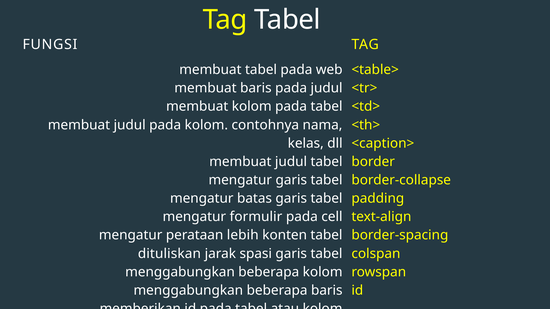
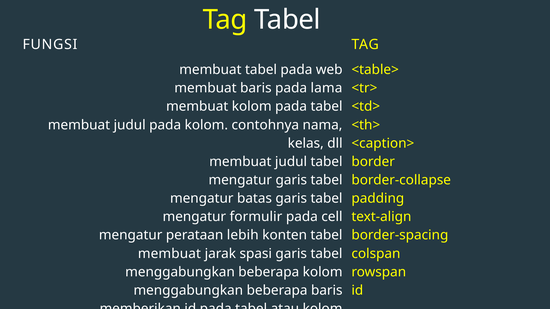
pada judul: judul -> lama (326, 88)
dituliskan: dituliskan -> membuat (169, 254)
